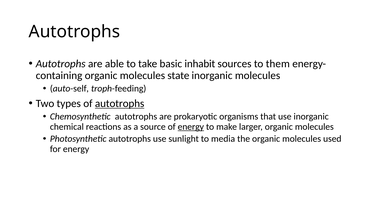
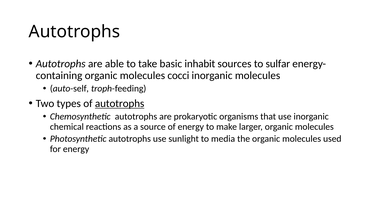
them: them -> sulfar (278, 64)
state: state -> cocci (178, 76)
energy underline: present -> none (191, 127)
